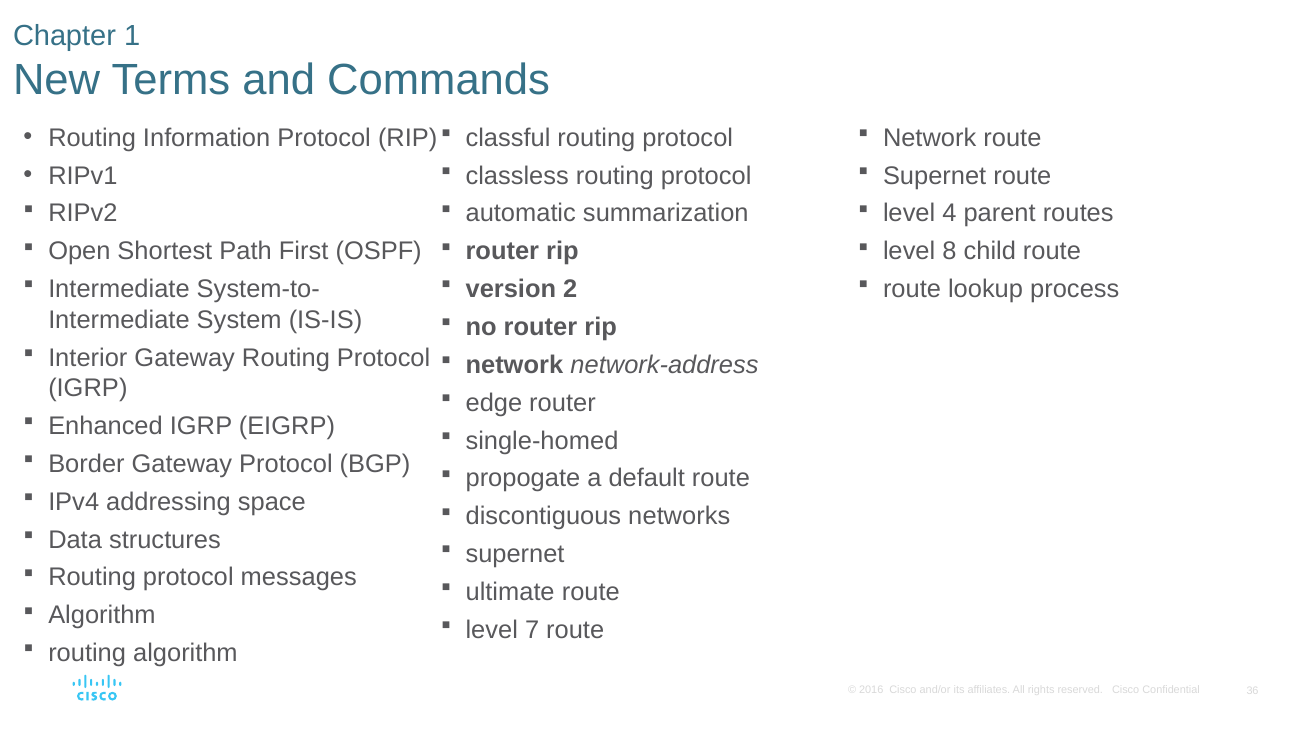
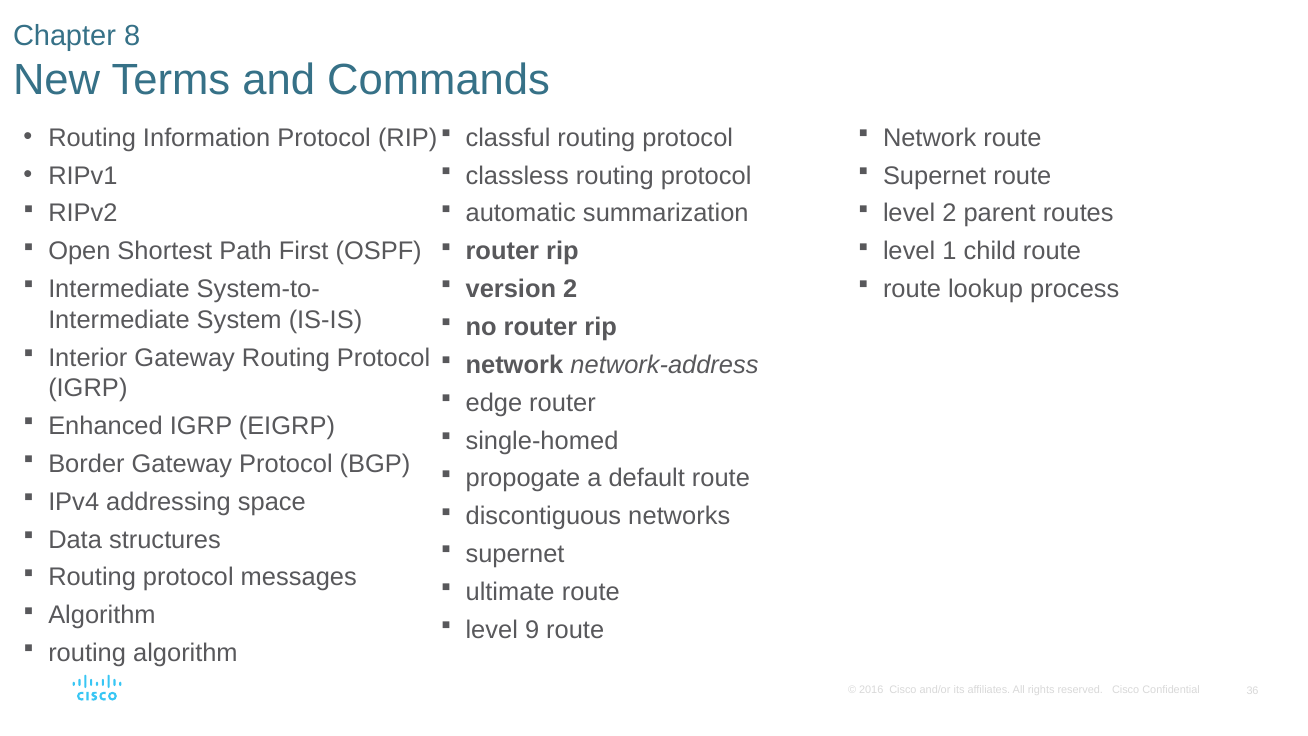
1: 1 -> 8 (132, 36)
level 4: 4 -> 2 (950, 213)
8: 8 -> 1 (950, 251)
7: 7 -> 9 (532, 630)
